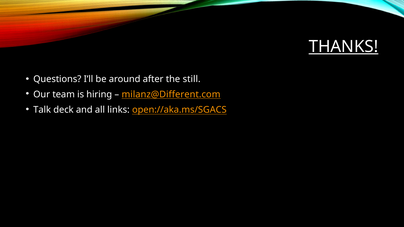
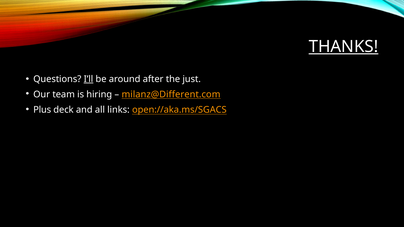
I’ll underline: none -> present (88, 79)
still: still -> just (192, 79)
Talk: Talk -> Plus (42, 110)
